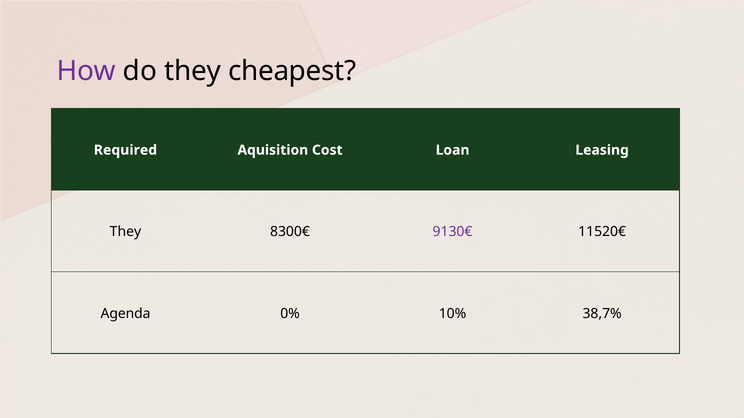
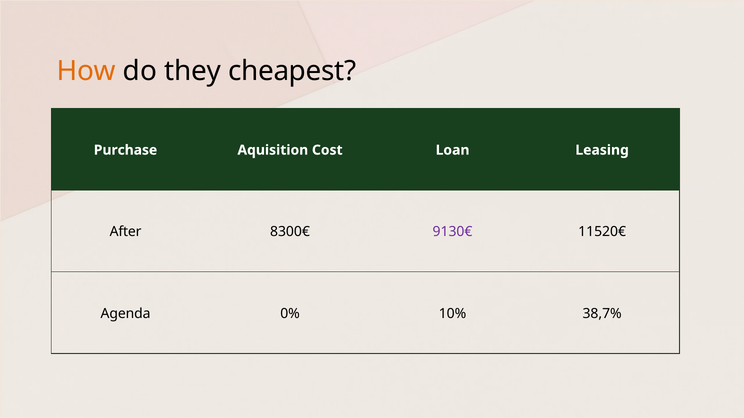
How colour: purple -> orange (86, 71)
Required: Required -> Purchase (126, 150)
They: They -> After (126, 232)
